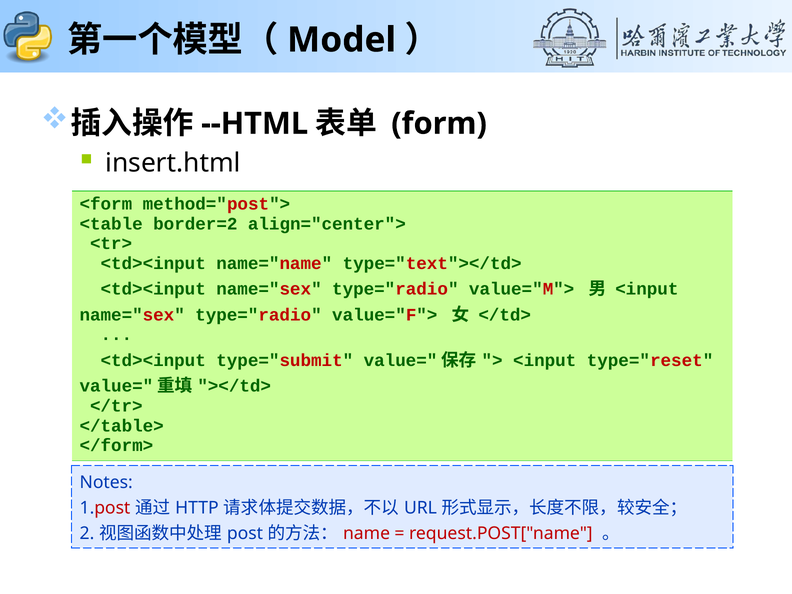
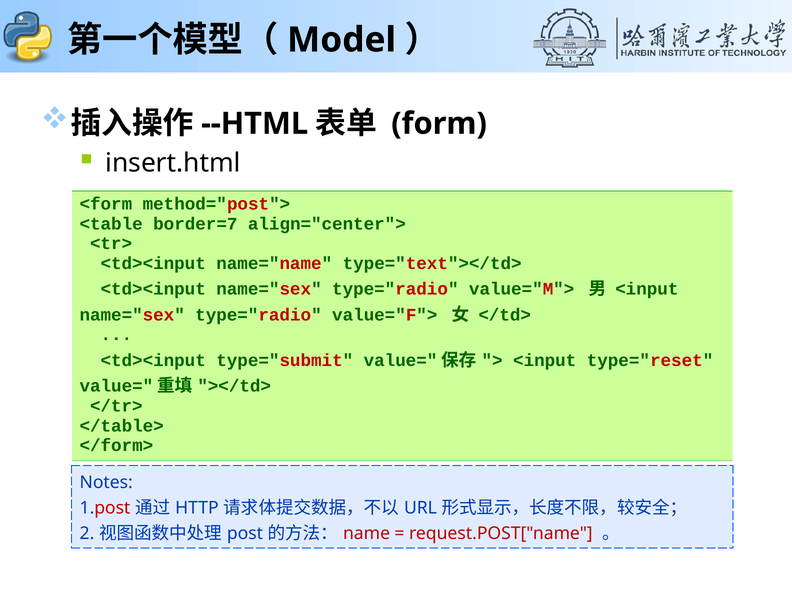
border=2: border=2 -> border=7 (195, 224)
